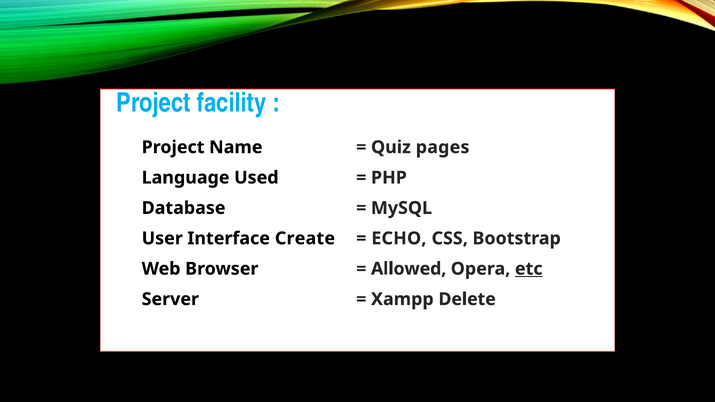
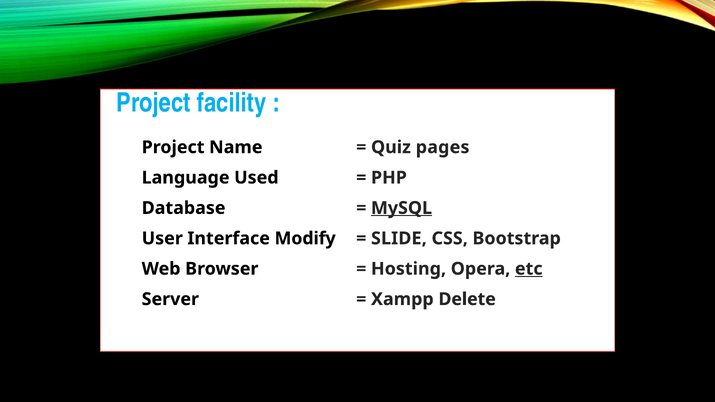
MySQL underline: none -> present (402, 208)
Create: Create -> Modify (305, 239)
ECHO: ECHO -> SLIDE (399, 239)
Allowed: Allowed -> Hosting (409, 269)
